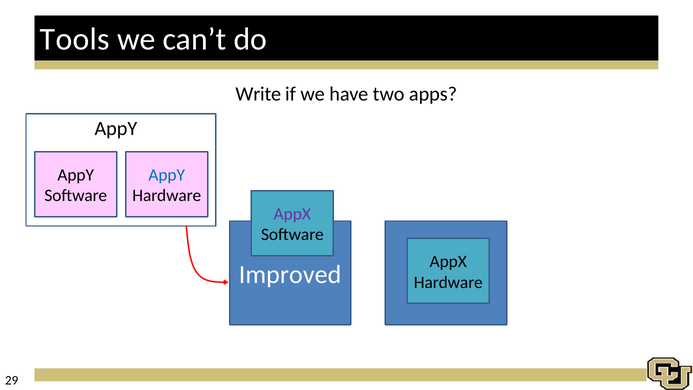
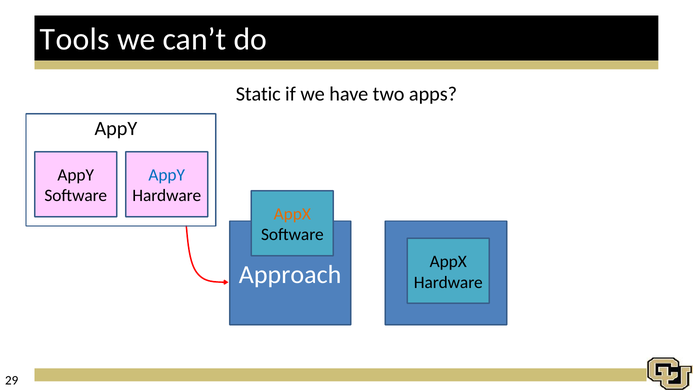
Write: Write -> Static (258, 94)
AppX colour: purple -> orange (292, 214)
Improved: Improved -> Approach (290, 274)
